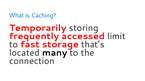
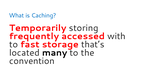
limit: limit -> with (116, 36)
connection: connection -> convention (32, 61)
